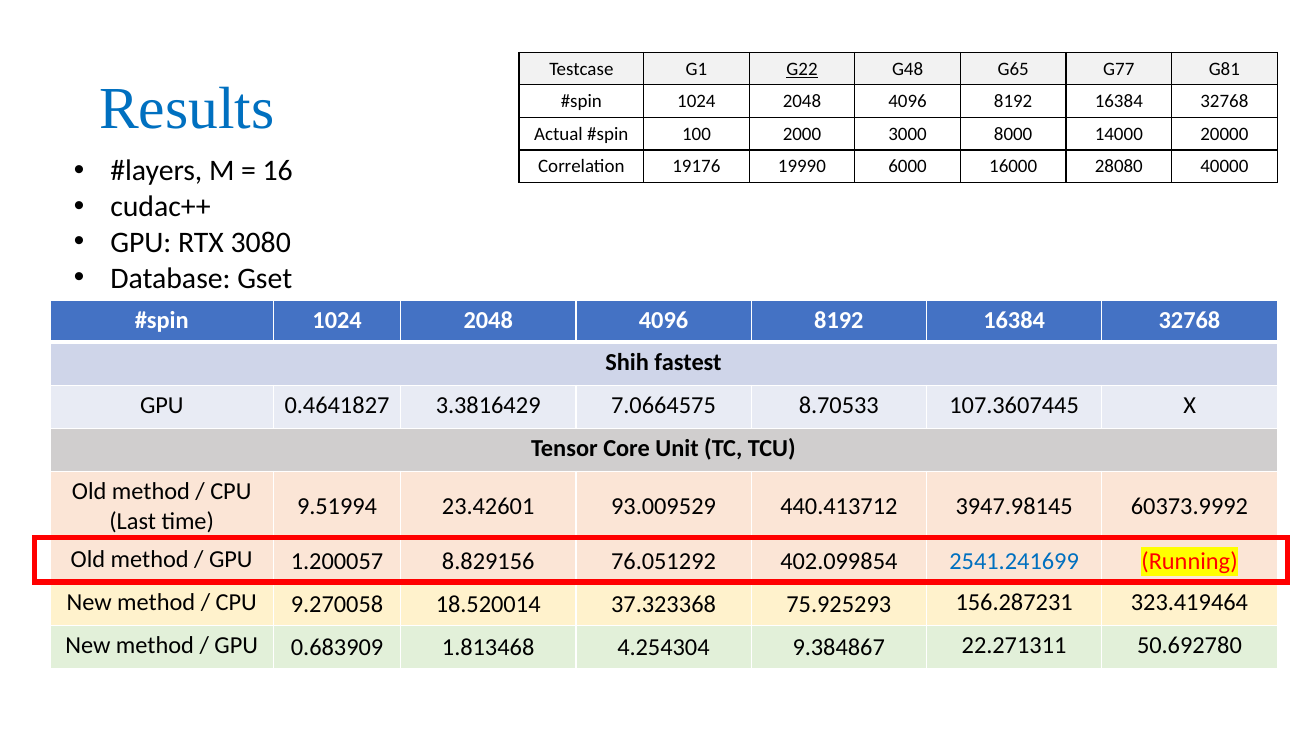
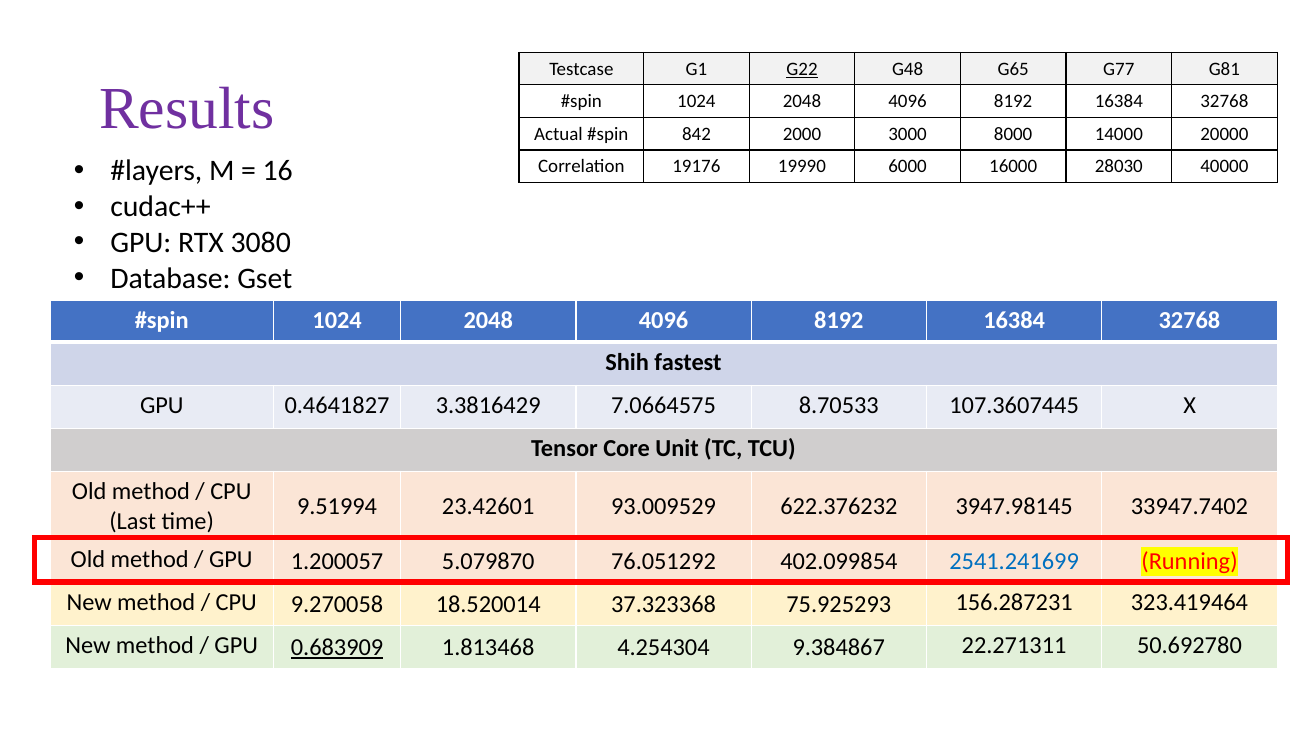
Results colour: blue -> purple (187, 109)
100: 100 -> 842 (696, 134)
28080: 28080 -> 28030 (1119, 167)
440.413712: 440.413712 -> 622.376232 (839, 506)
60373.9992: 60373.9992 -> 33947.7402 (1189, 506)
8.829156: 8.829156 -> 5.079870 (488, 562)
0.683909 underline: none -> present (337, 648)
